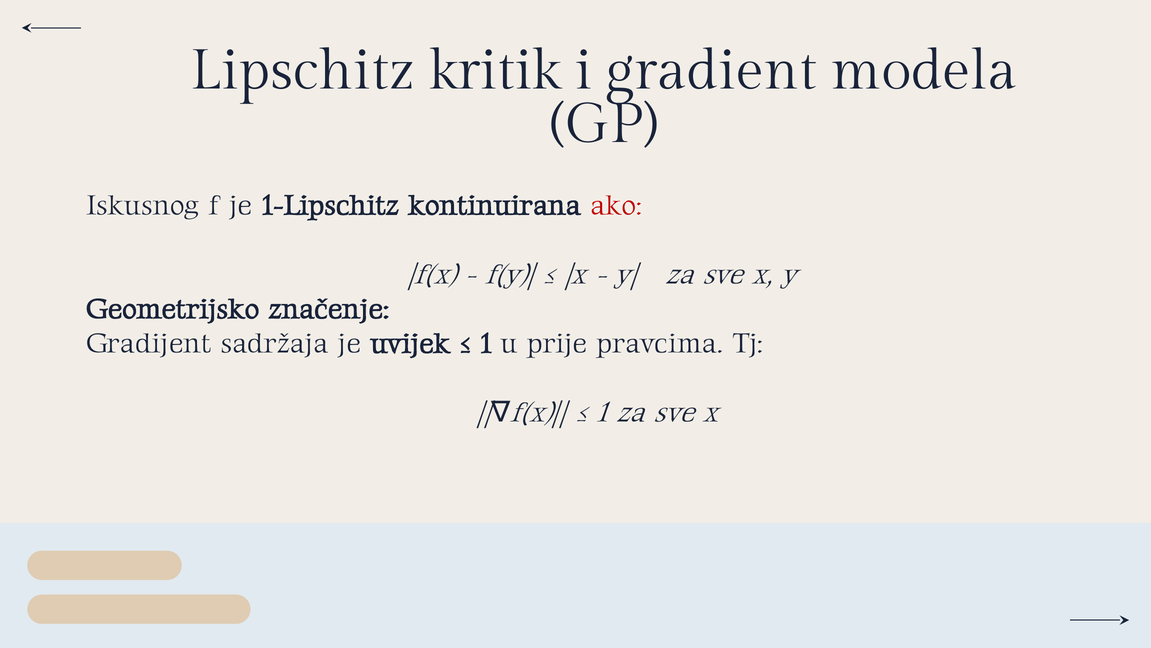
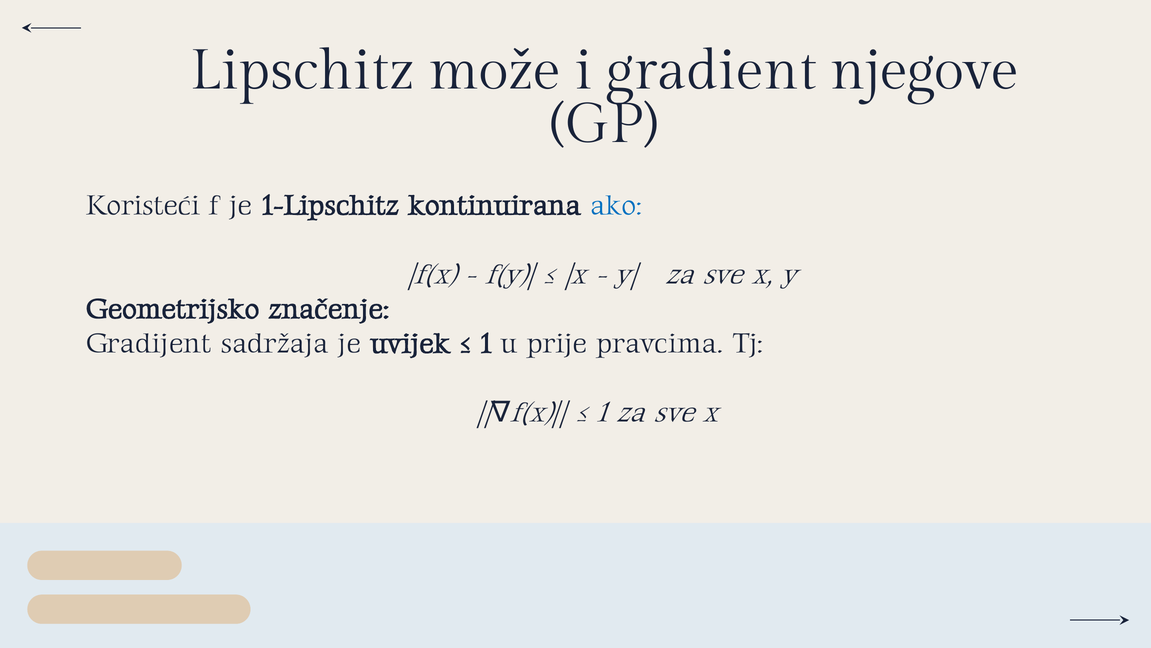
kritik: kritik -> može (495, 70)
modela: modela -> njegove (924, 70)
Iskusnog: Iskusnog -> Koristeći (143, 205)
ako colour: red -> blue (616, 205)
